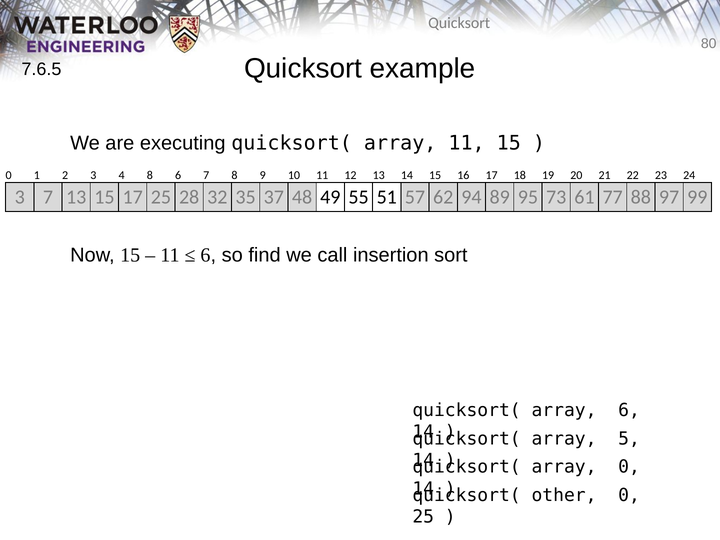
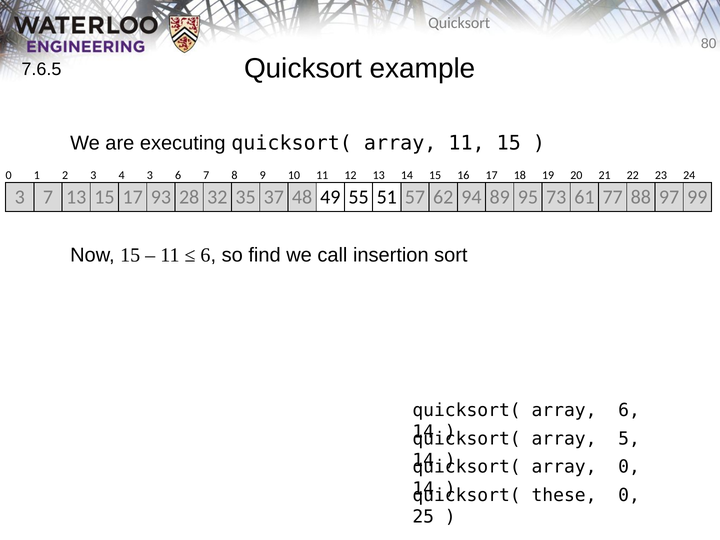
4 8: 8 -> 3 (150, 175)
17 25: 25 -> 93 (161, 197)
other: other -> these (564, 495)
